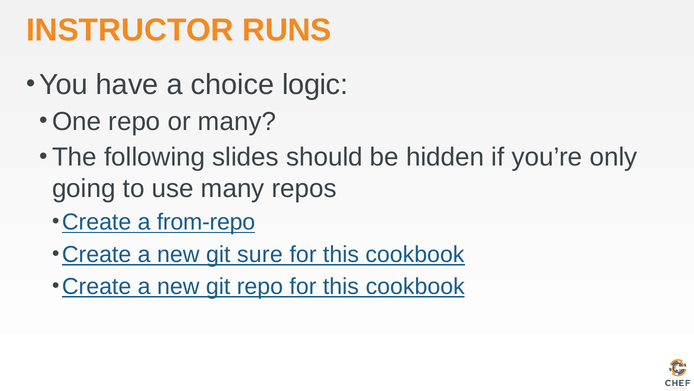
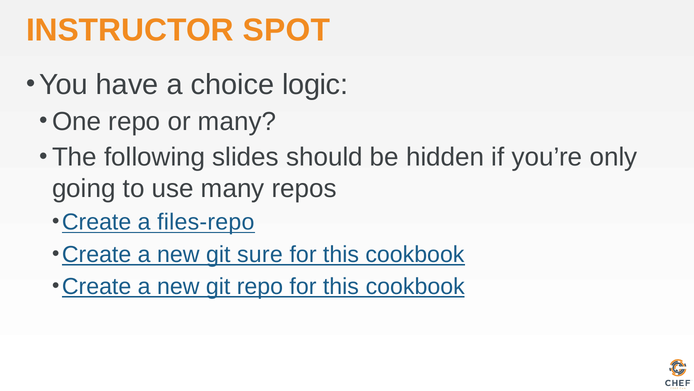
RUNS: RUNS -> SPOT (287, 30)
from-repo: from-repo -> files-repo (206, 222)
